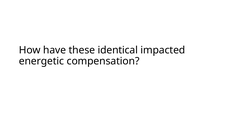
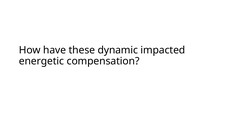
identical: identical -> dynamic (118, 50)
